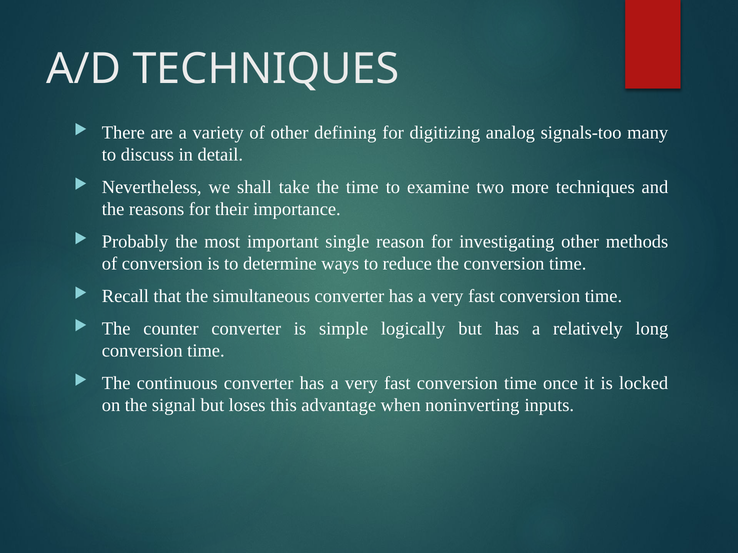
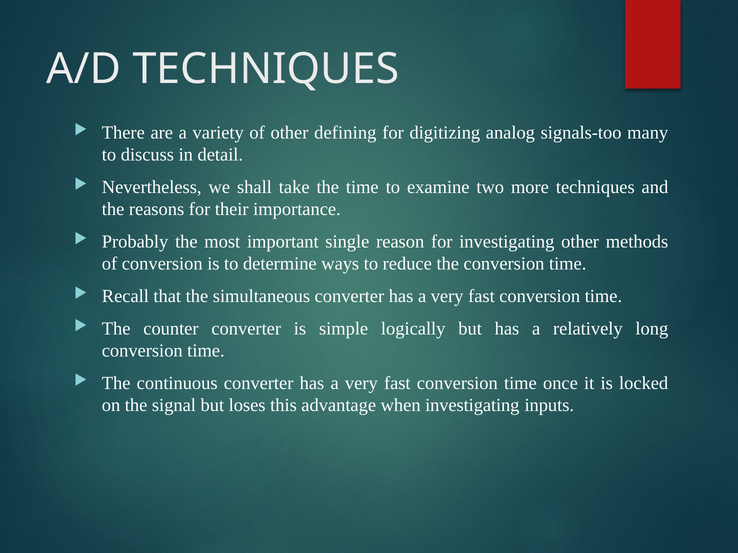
when noninverting: noninverting -> investigating (472, 406)
